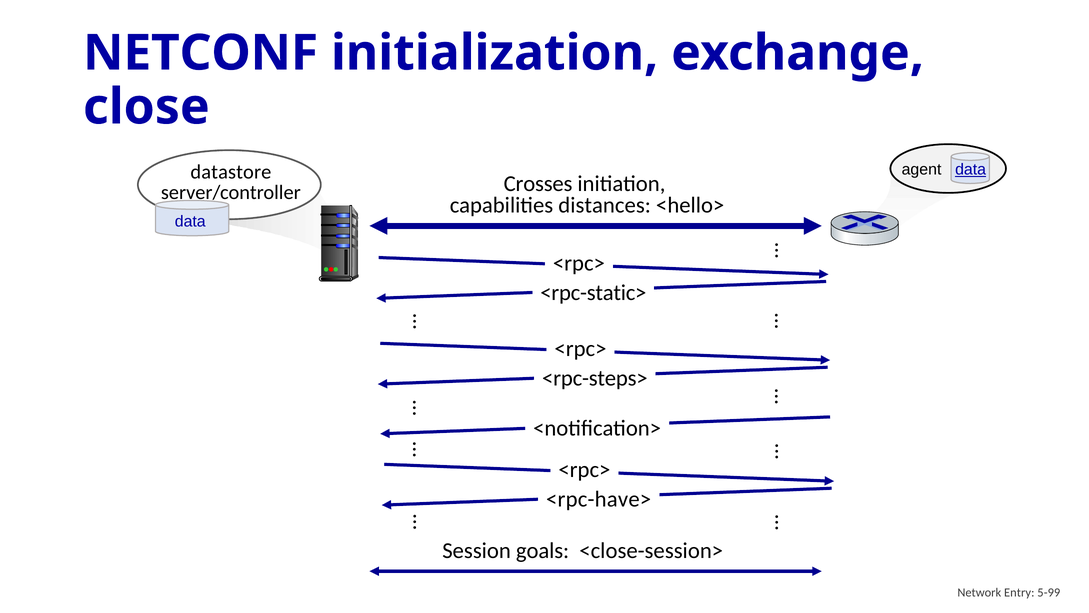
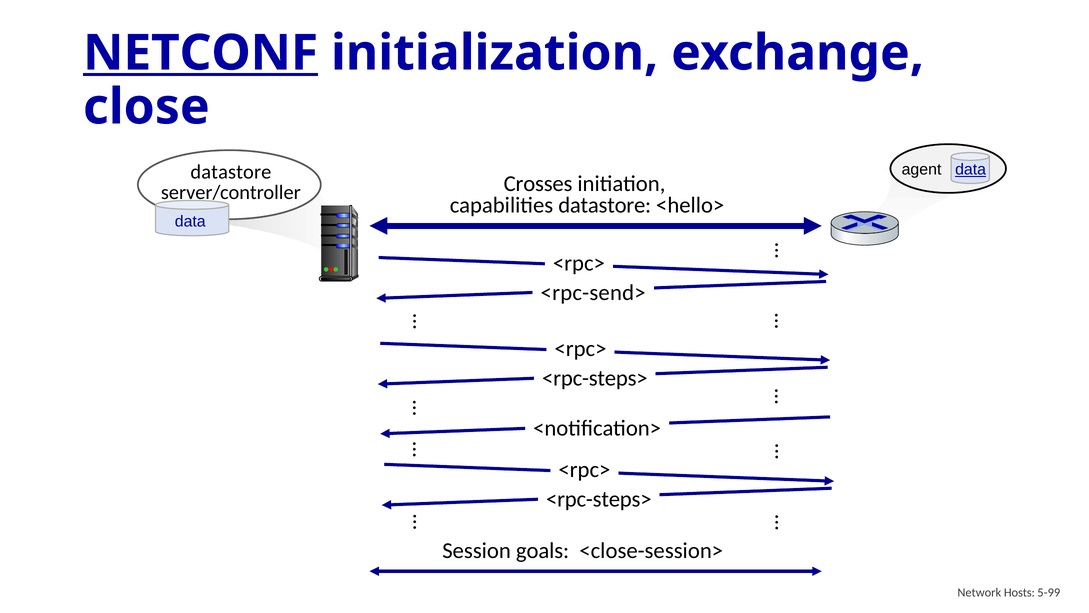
NETCONF underline: none -> present (201, 53)
capabilities distances: distances -> datastore (605, 205)
<rpc-static>: <rpc-static> -> <rpc-send> (593, 292)
<rpc-have>: <rpc-have> -> <rpc-steps> (599, 499)
Entry: Entry -> Hosts (1019, 592)
